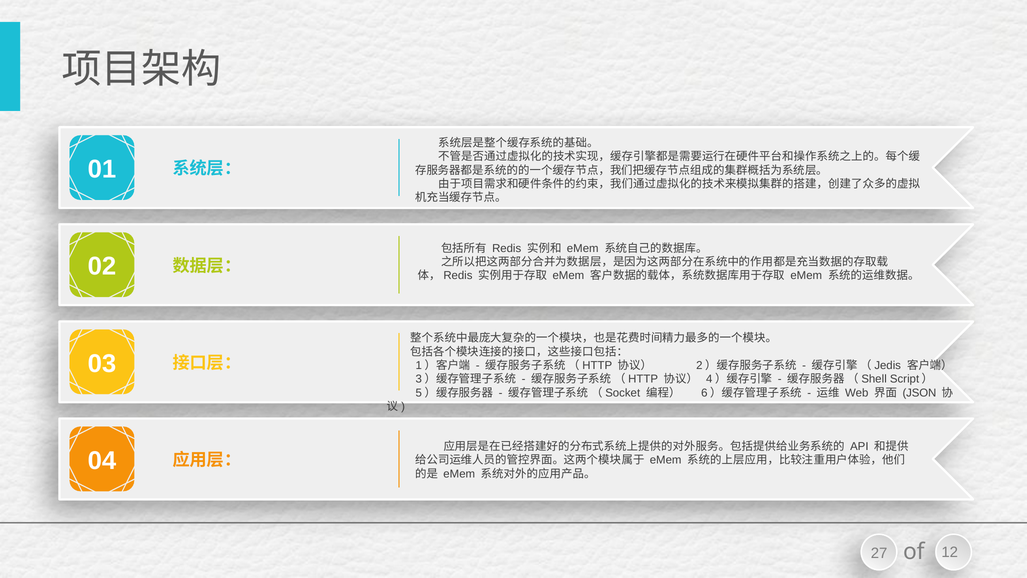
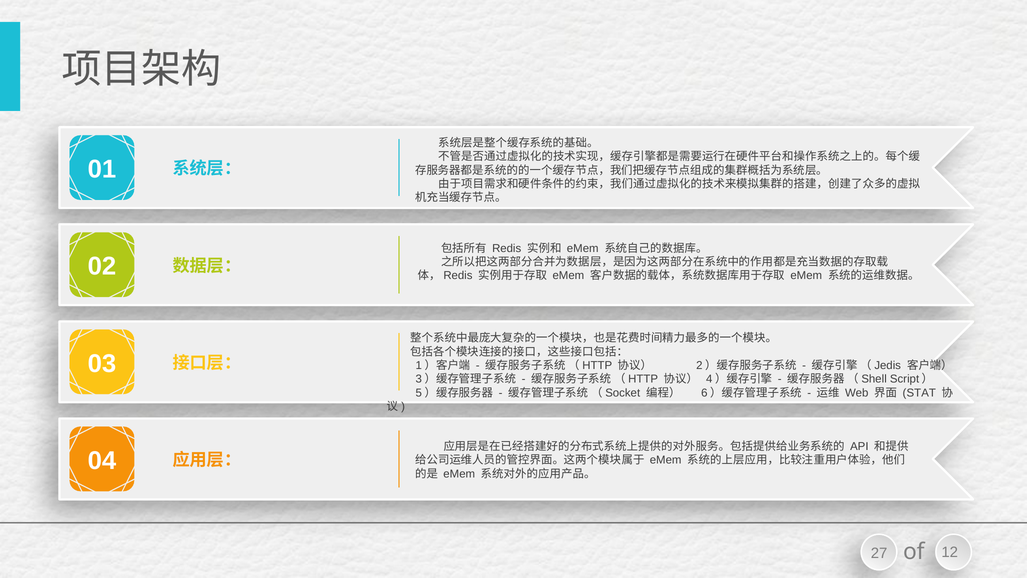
JSON: JSON -> STAT (919, 393)
